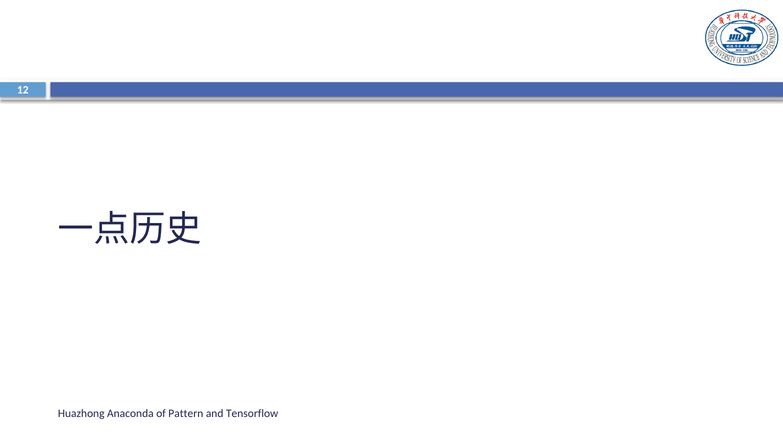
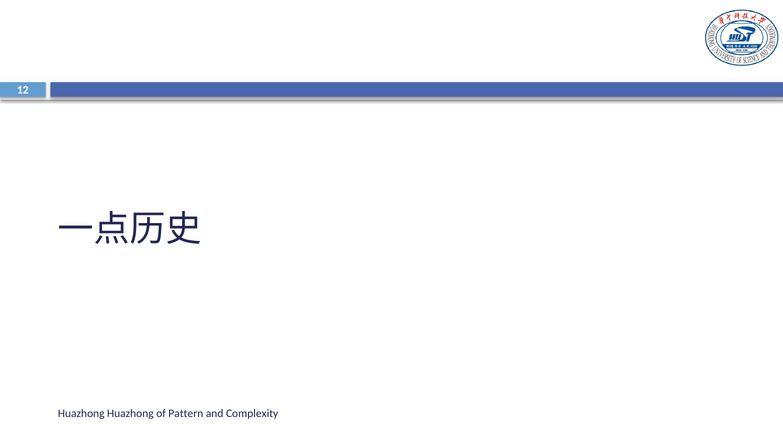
Huazhong Anaconda: Anaconda -> Huazhong (130, 414)
Tensorflow: Tensorflow -> Complexity (252, 414)
